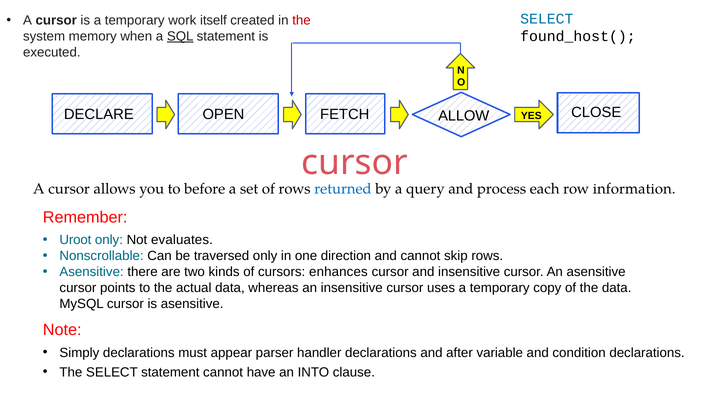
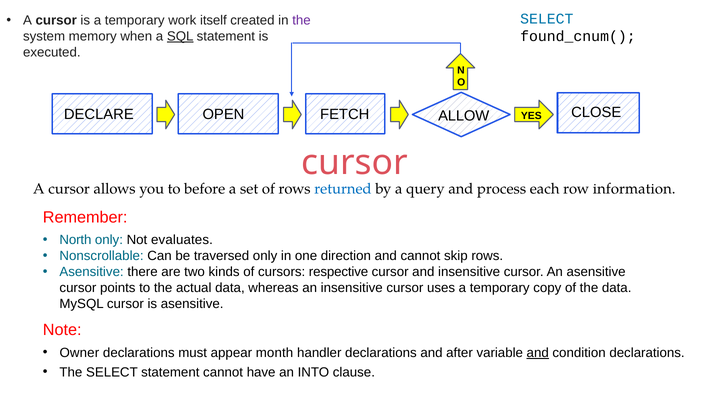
the colour: red -> purple (302, 20)
found_host(: found_host( -> found_cnum( (578, 37)
Uroot: Uroot -> North (75, 240)
enhances: enhances -> respective (339, 272)
Simply: Simply -> Owner (79, 353)
parser: parser -> month (275, 353)
and underline: none -> present (538, 353)
